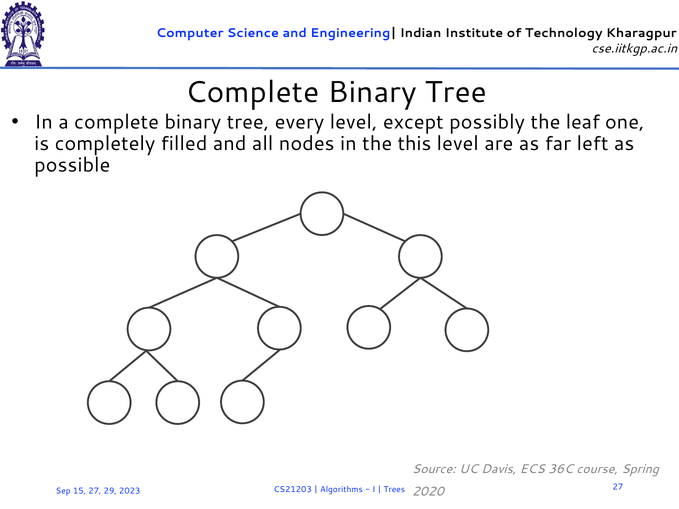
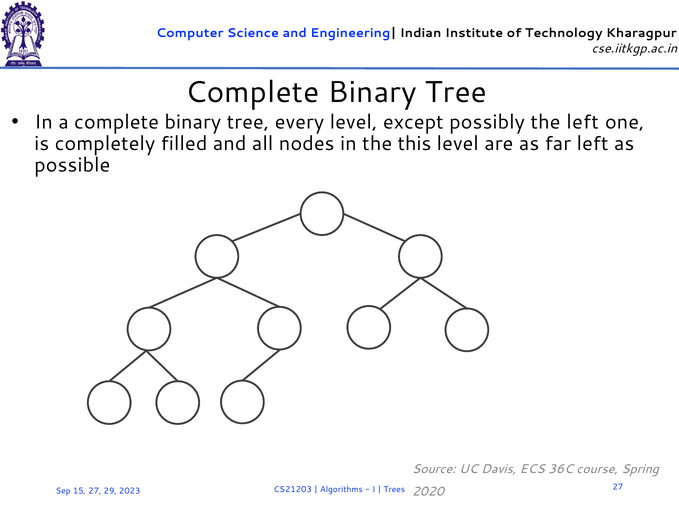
the leaf: leaf -> left (583, 122)
